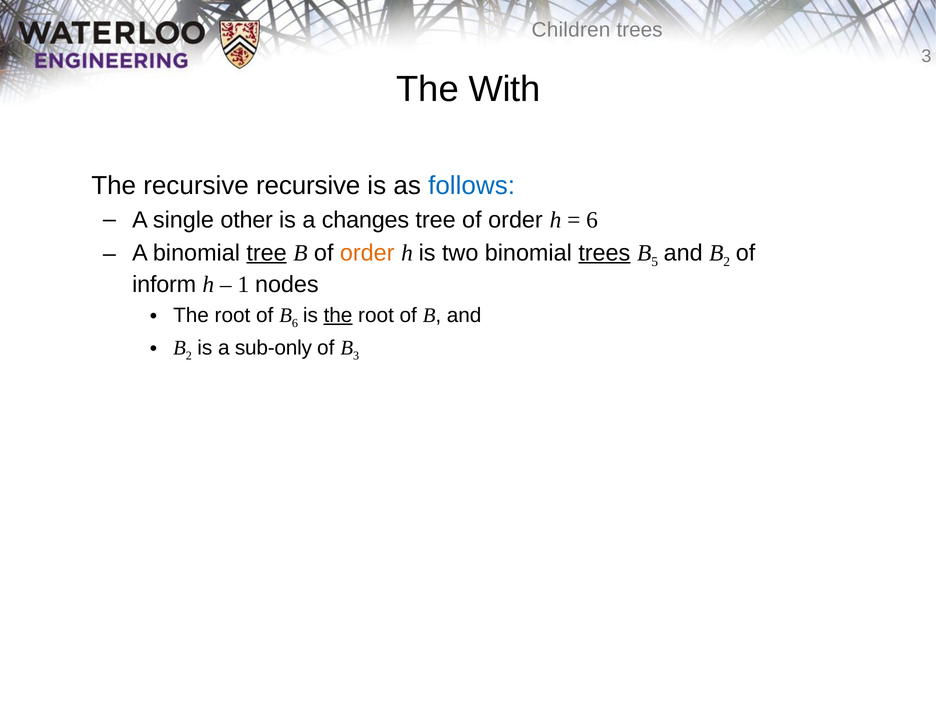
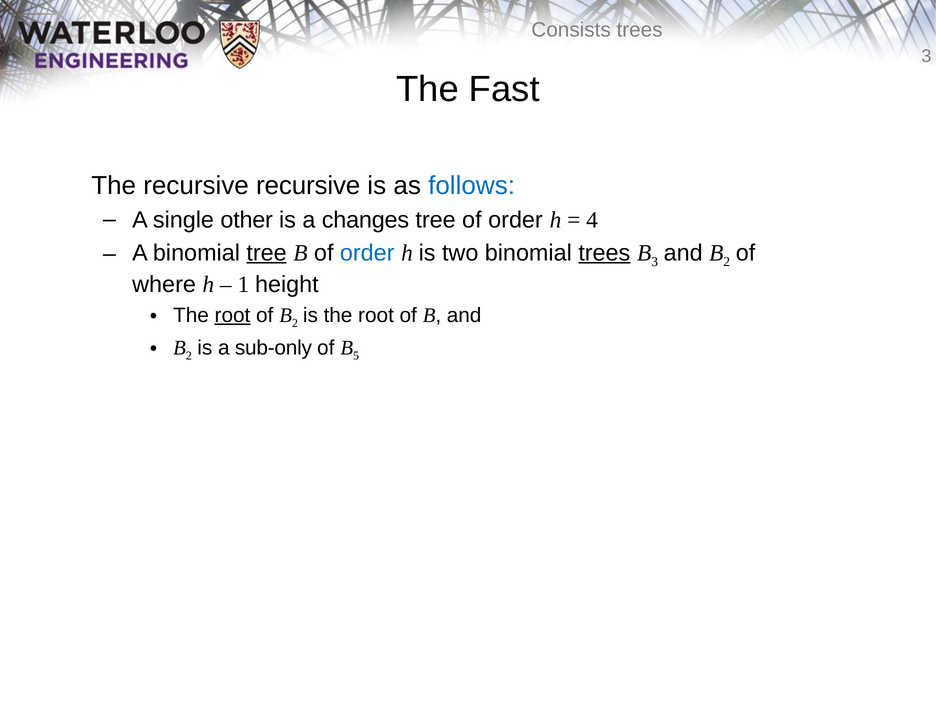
Children: Children -> Consists (571, 30)
With: With -> Fast (504, 89)
6: 6 -> 4 (592, 220)
order colour: orange -> blue (367, 253)
B 5: 5 -> 3 (655, 262)
inform: inform -> where (164, 285)
nodes: nodes -> height (287, 285)
root underline: none -> present (232, 315)
of B 6: 6 -> 2 (295, 323)
the underline: present -> none (338, 315)
B 3: 3 -> 5 (356, 356)
